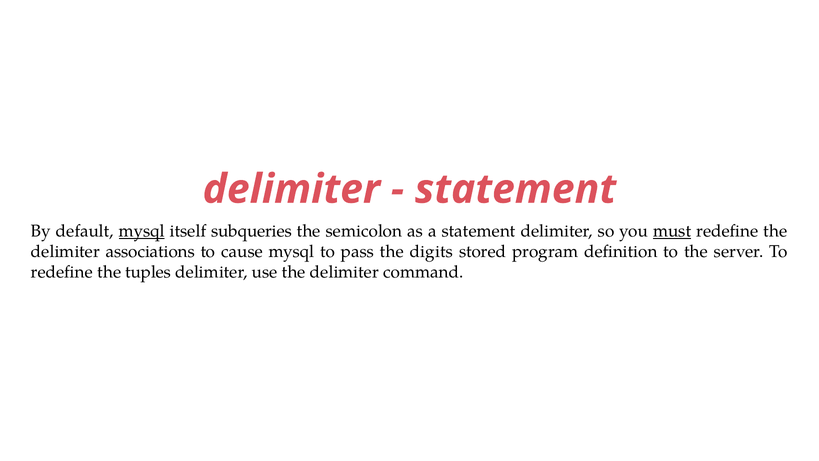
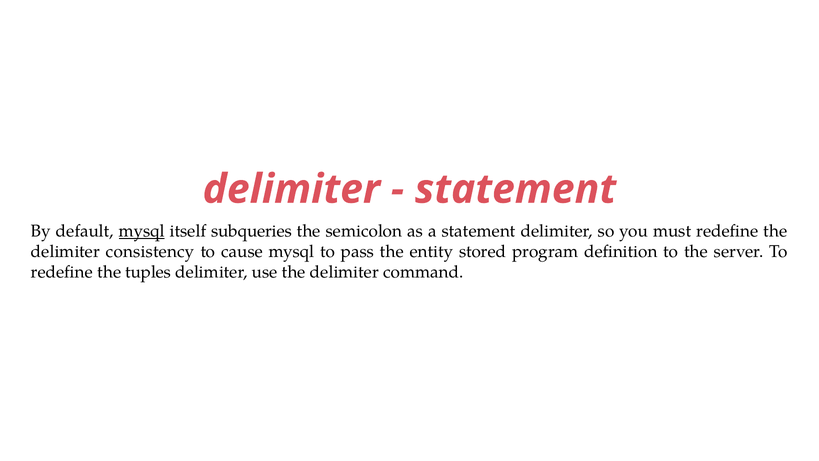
must underline: present -> none (672, 231)
associations: associations -> consistency (150, 252)
digits: digits -> entity (431, 252)
